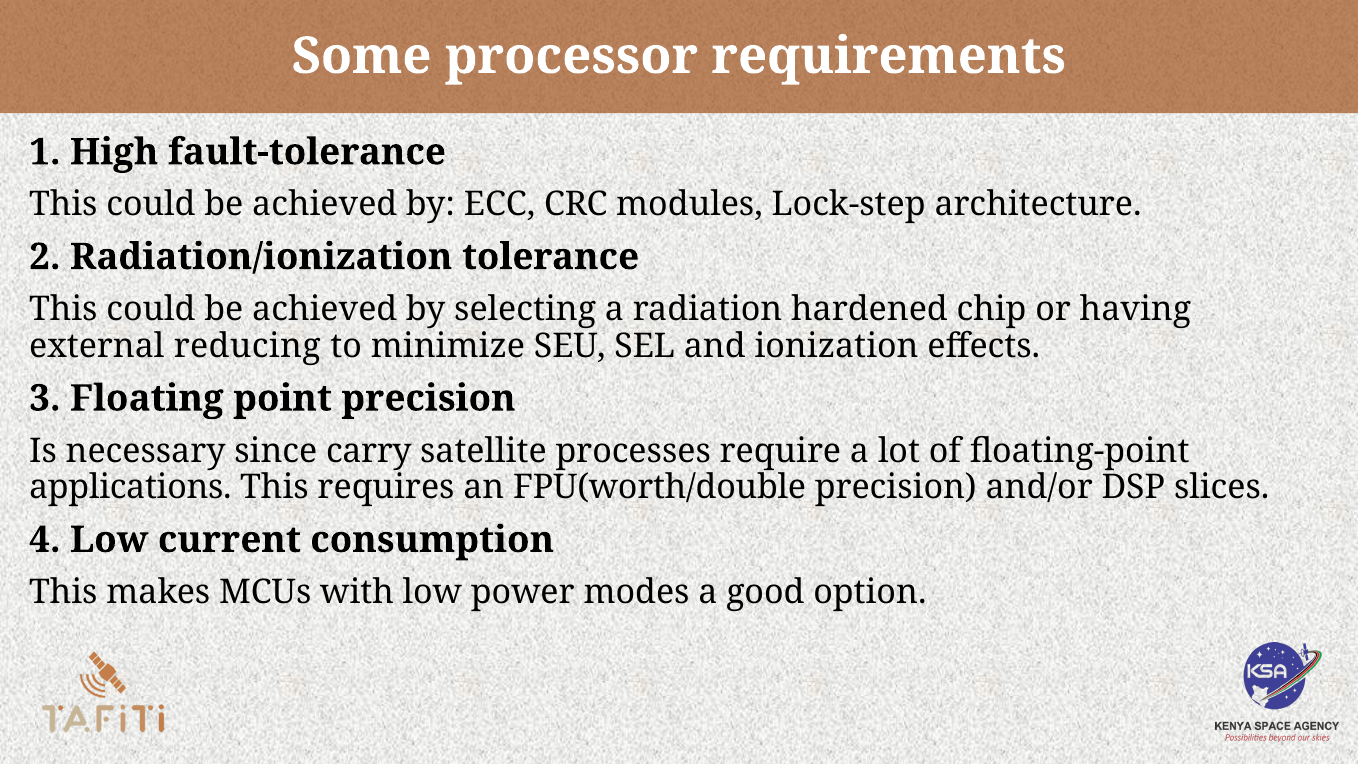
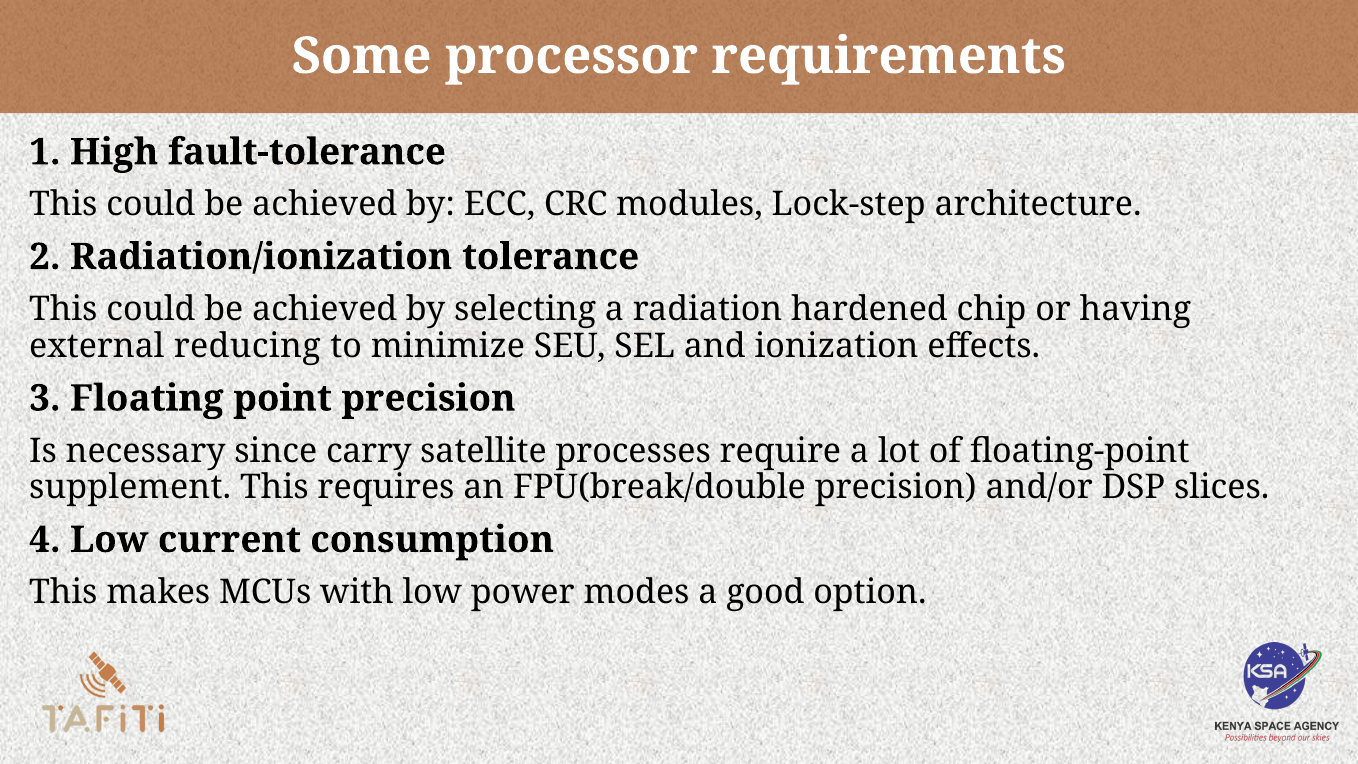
applications: applications -> supplement (130, 487)
FPU(worth/double: FPU(worth/double -> FPU(break/double (659, 487)
